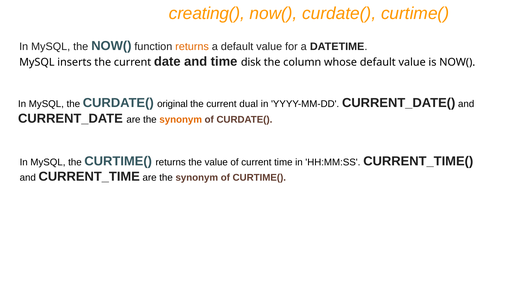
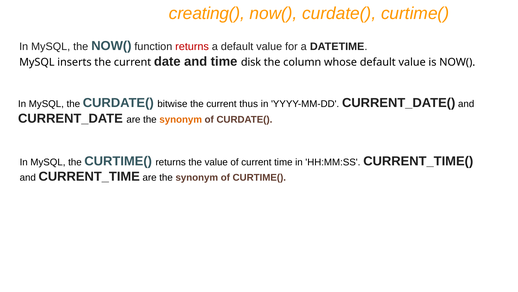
returns colour: orange -> red (192, 47)
original: original -> bitwise (172, 104)
dual: dual -> thus (249, 104)
